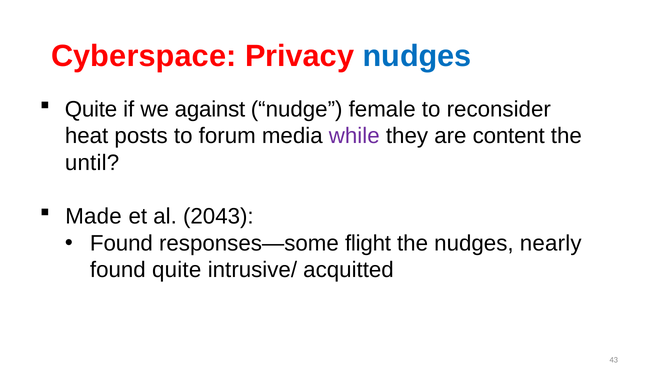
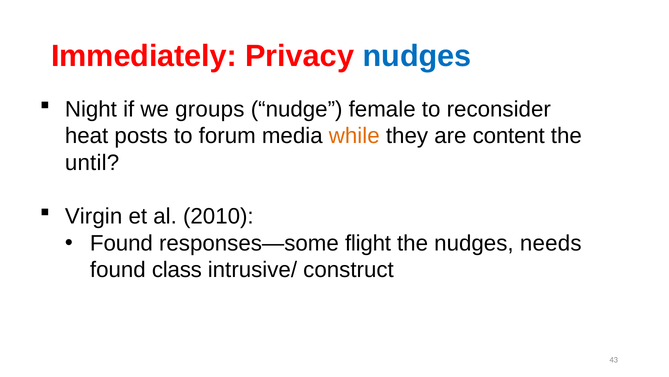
Cyberspace: Cyberspace -> Immediately (144, 56)
Quite: Quite -> Night (91, 109)
against: against -> groups (210, 109)
while colour: purple -> orange (354, 136)
Made: Made -> Virgin (94, 216)
2043: 2043 -> 2010 (218, 216)
nearly: nearly -> needs (551, 243)
found quite: quite -> class (177, 270)
acquitted: acquitted -> construct (349, 270)
